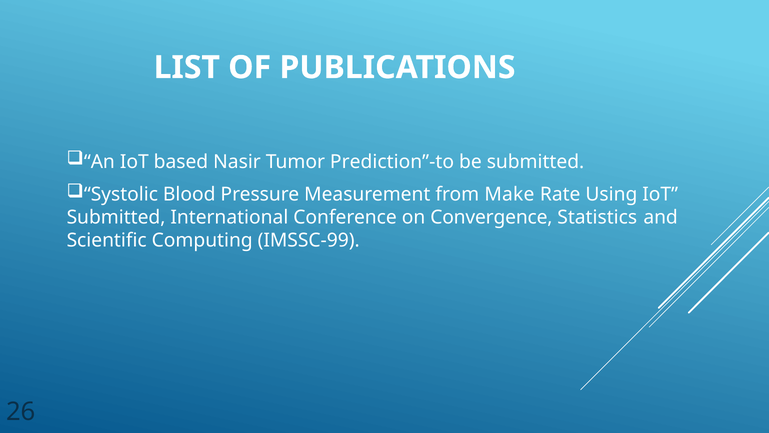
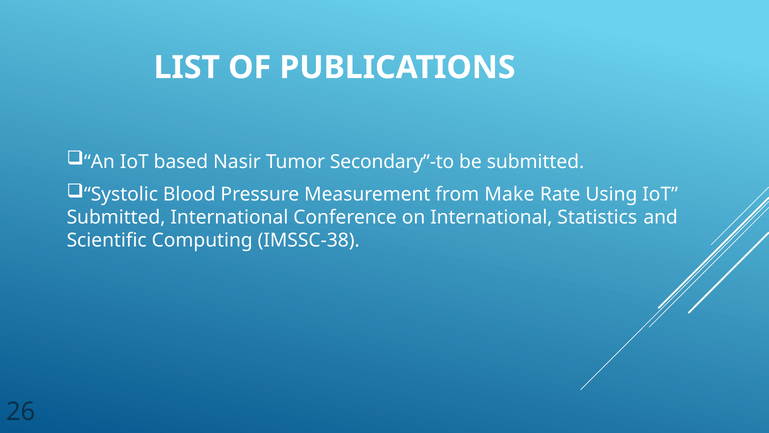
Prediction”-to: Prediction”-to -> Secondary”-to (392, 162)
on Convergence: Convergence -> International (491, 217)
IMSSC-99: IMSSC-99 -> IMSSC-38 (309, 240)
